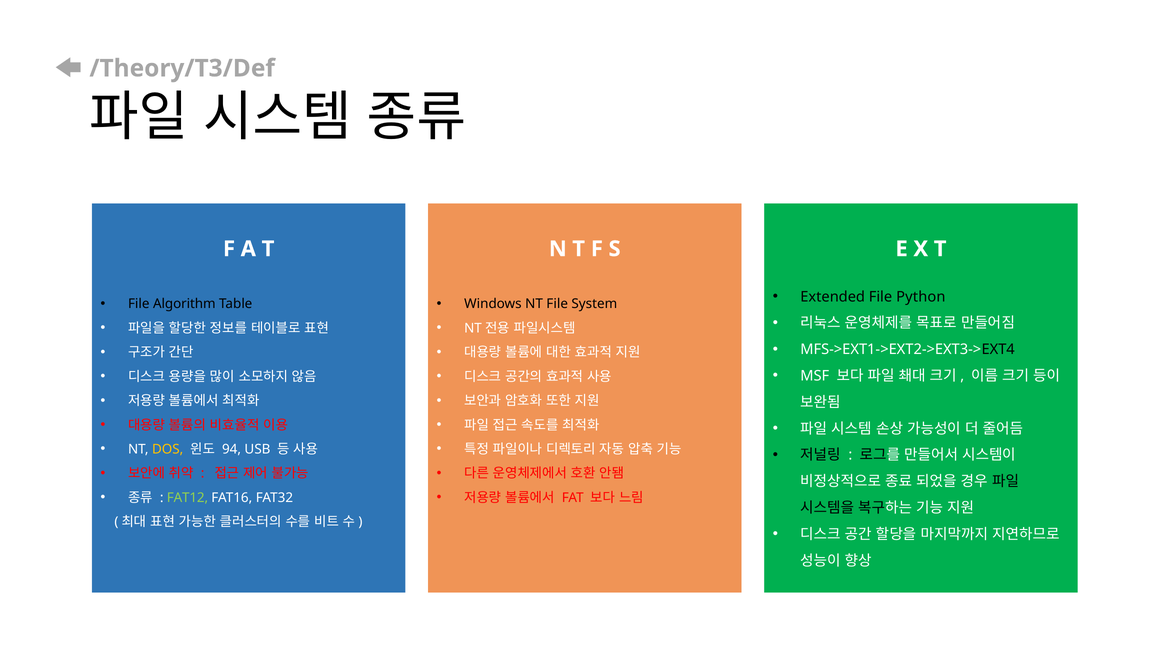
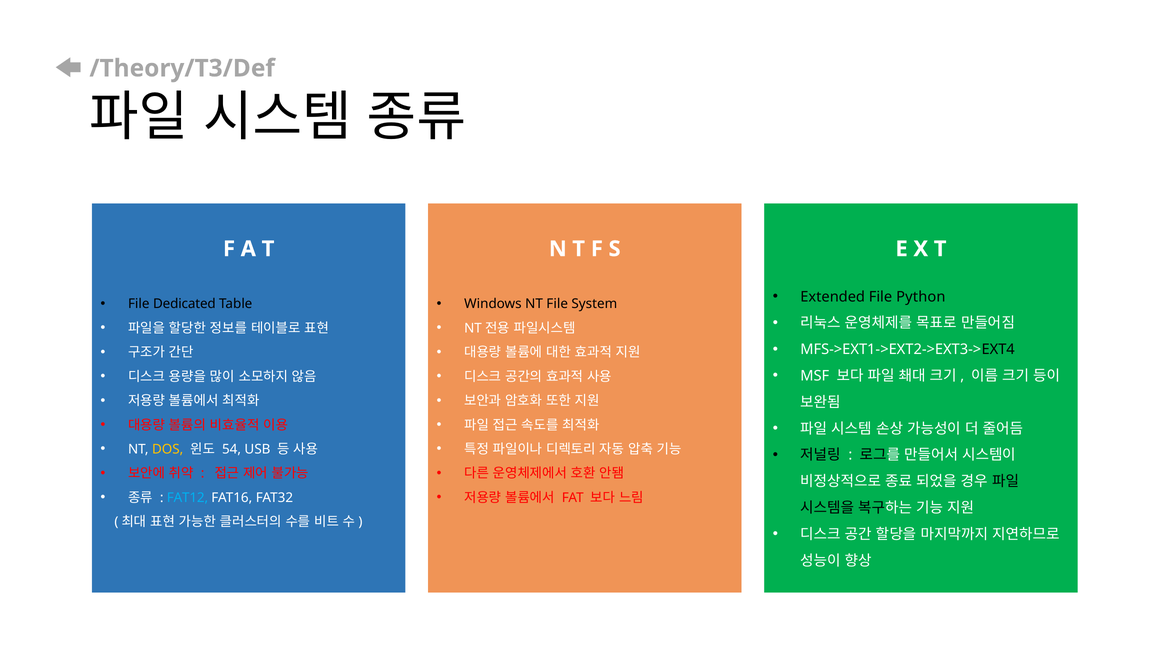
Algorithm: Algorithm -> Dedicated (184, 304)
94: 94 -> 54 (232, 449)
FAT12 colour: light green -> light blue (187, 498)
